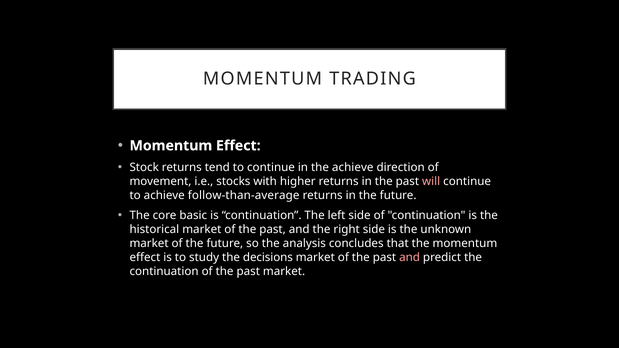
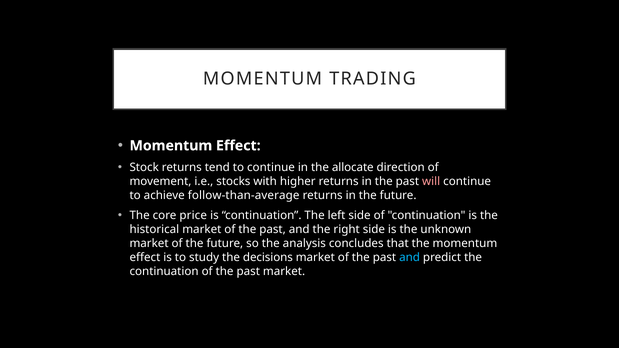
the achieve: achieve -> allocate (353, 167)
basic: basic -> price (193, 216)
and colour: pink -> light blue (410, 258)
